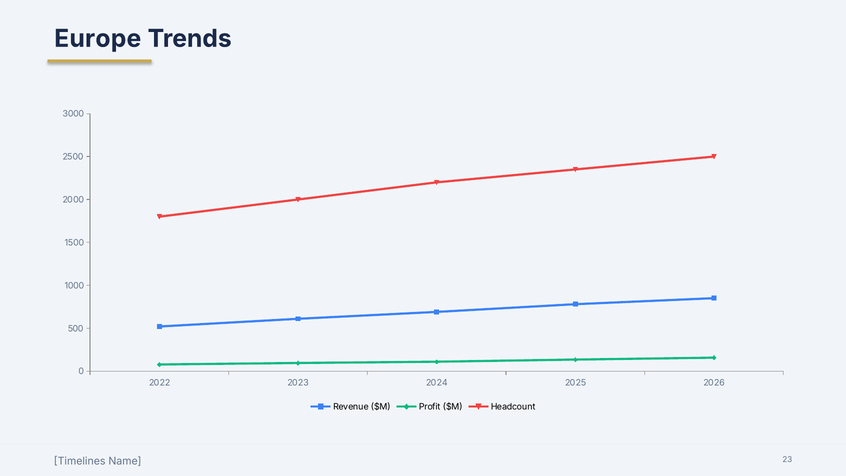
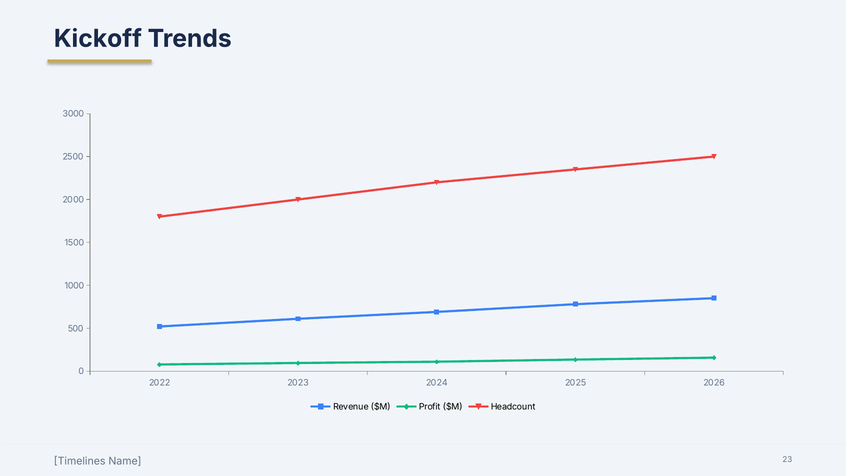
Europe: Europe -> Kickoff (98, 39)
